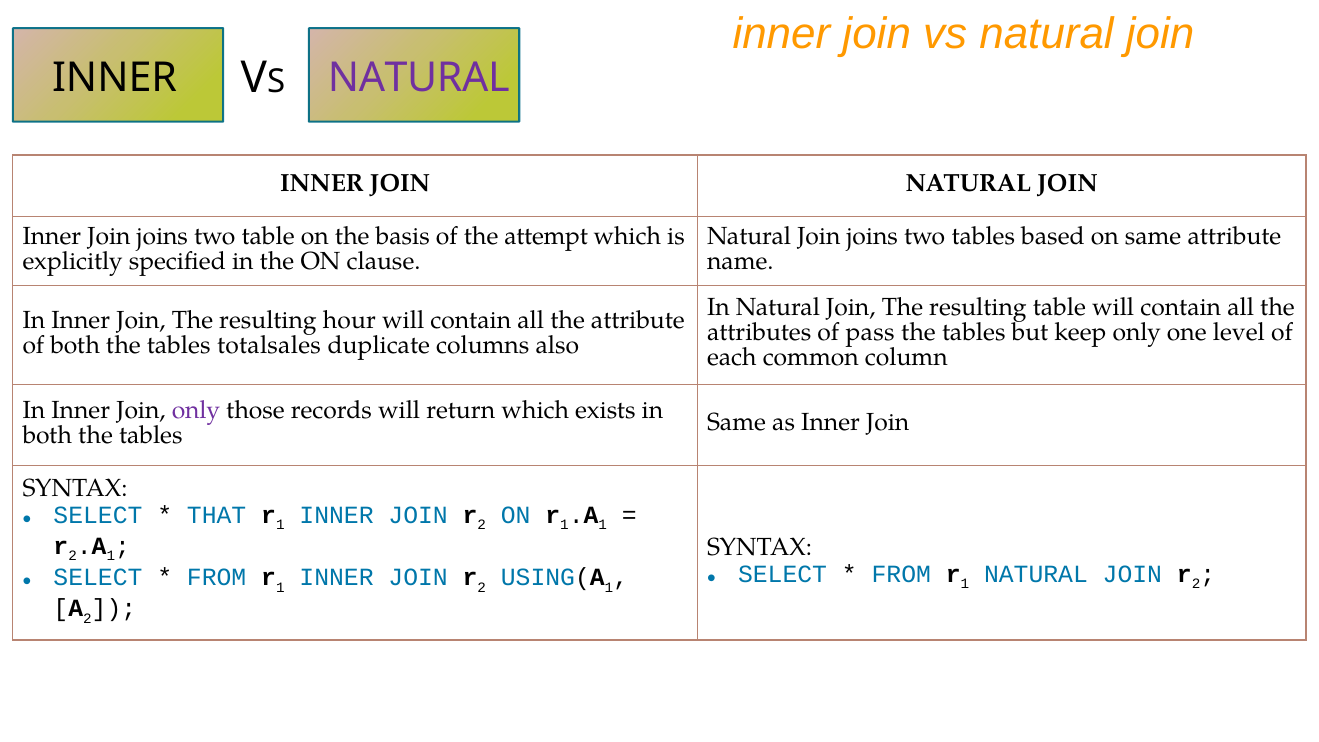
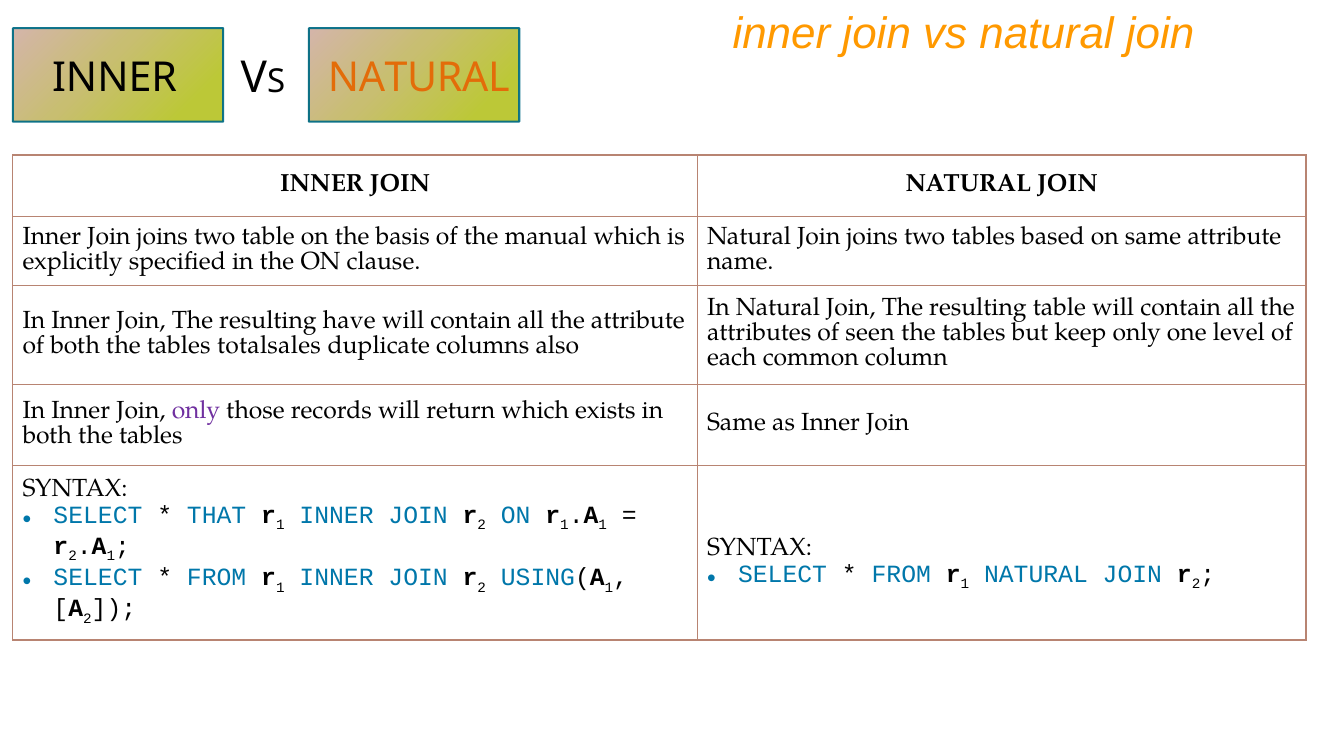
NATURAL colour: purple -> orange (419, 78)
attempt: attempt -> manual (546, 236)
hour: hour -> have (349, 320)
pass: pass -> seen (870, 332)
